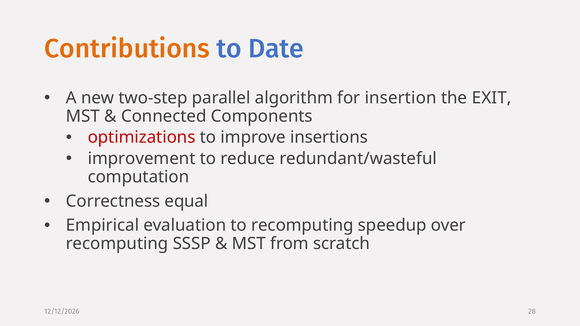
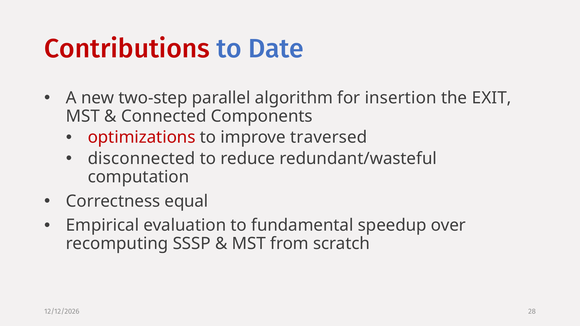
Contributions colour: orange -> red (127, 49)
insertions: insertions -> traversed (329, 138)
improvement: improvement -> disconnected (142, 159)
to recomputing: recomputing -> fundamental (302, 226)
